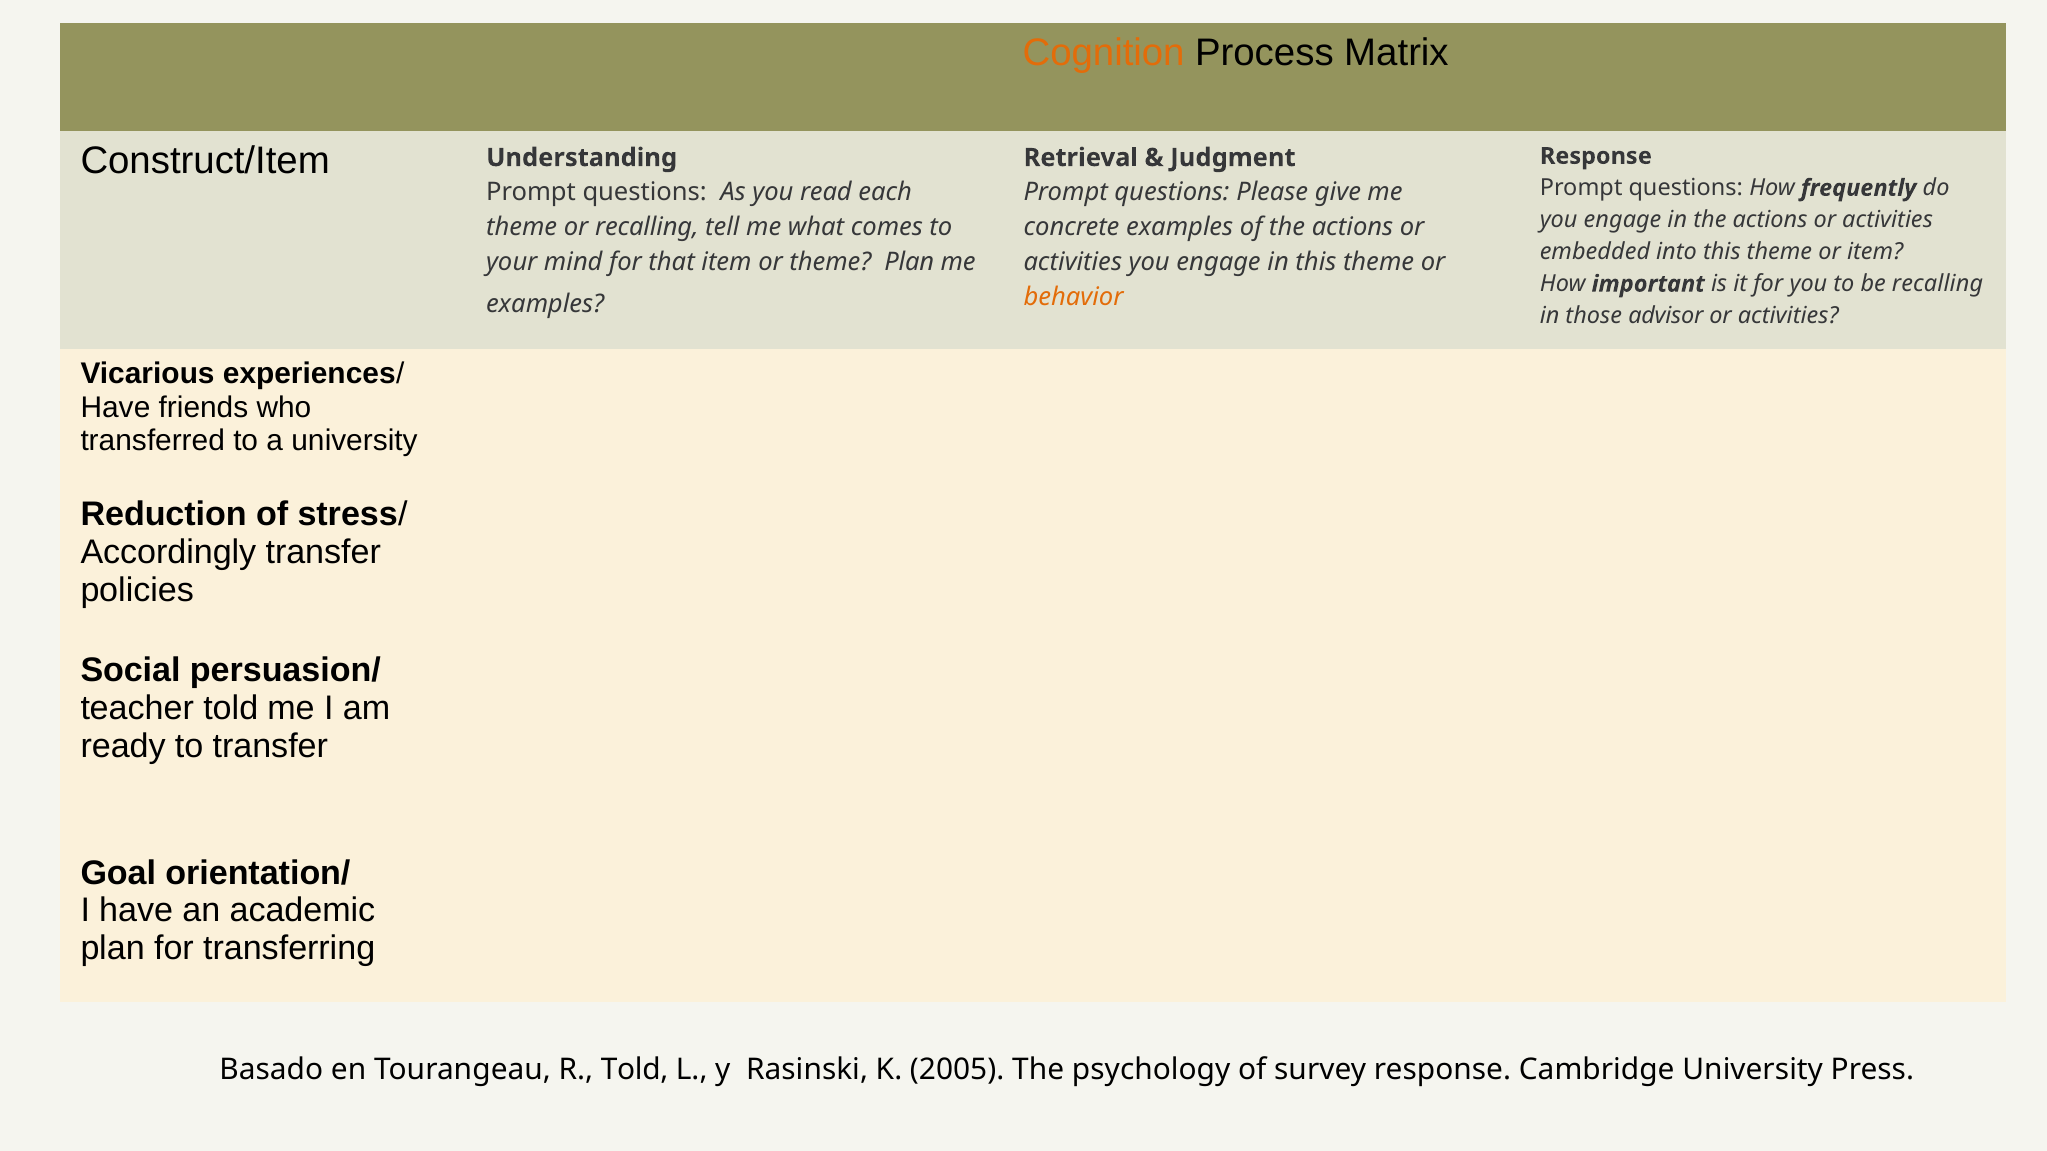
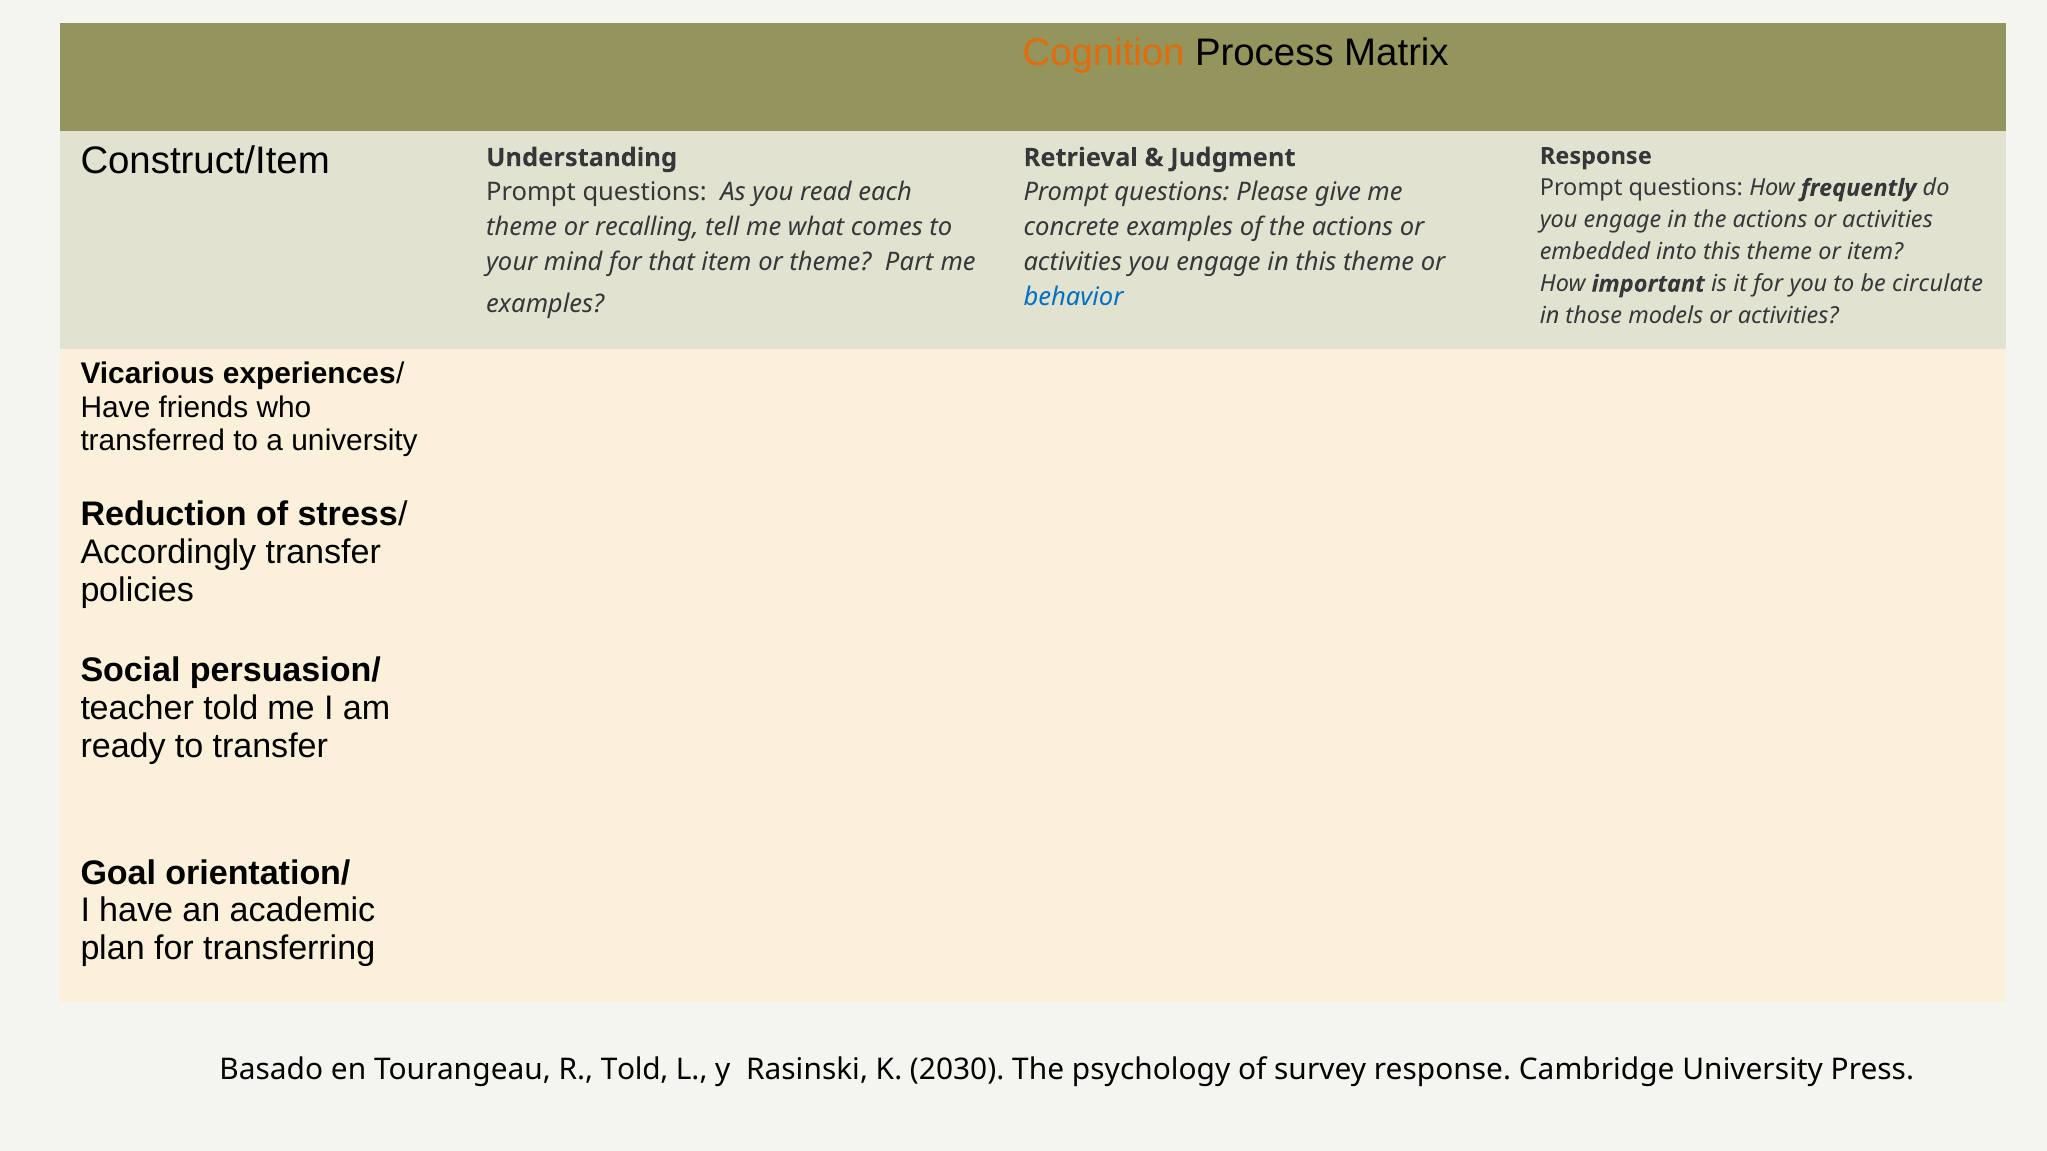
theme Plan: Plan -> Part (909, 262)
be recalling: recalling -> circulate (1937, 284)
behavior colour: orange -> blue (1074, 297)
advisor: advisor -> models (1666, 316)
2005: 2005 -> 2030 (957, 1070)
